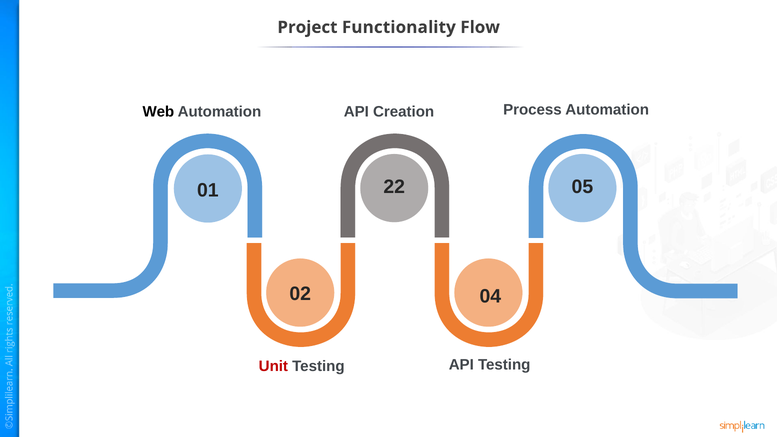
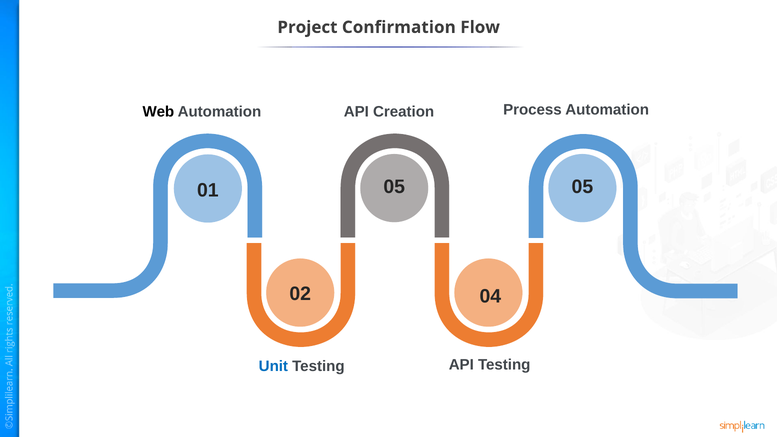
Functionality: Functionality -> Confirmation (399, 27)
01 22: 22 -> 05 (394, 187)
Unit colour: red -> blue (273, 366)
